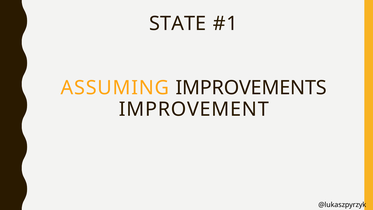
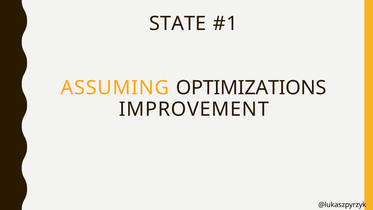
IMPROVEMENTS: IMPROVEMENTS -> OPTIMIZATIONS (251, 88)
